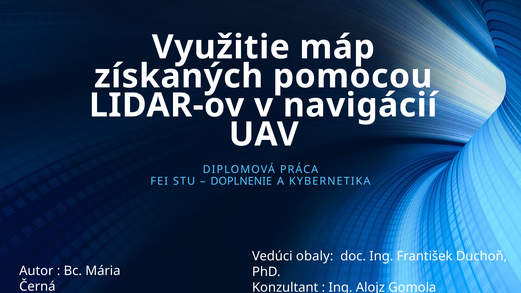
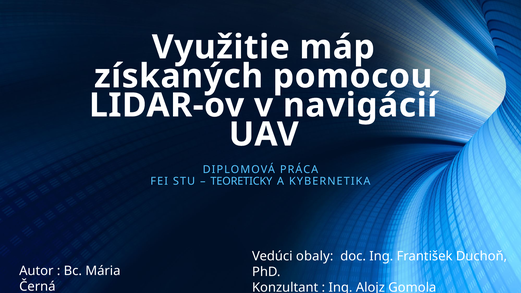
DOPLNENIE: DOPLNENIE -> TEORETICKY (241, 181)
